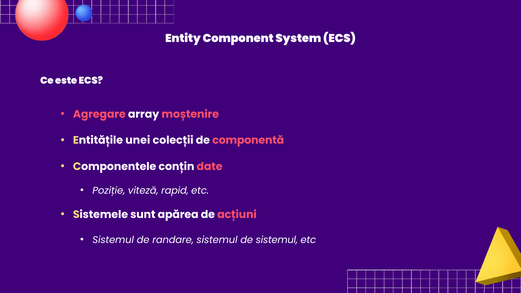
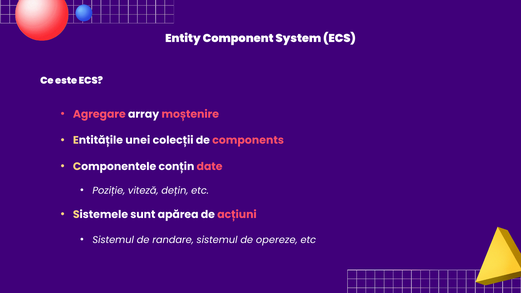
componentă: componentă -> components (248, 140)
rapid: rapid -> dețin (175, 190)
de sistemul: sistemul -> opereze (277, 240)
